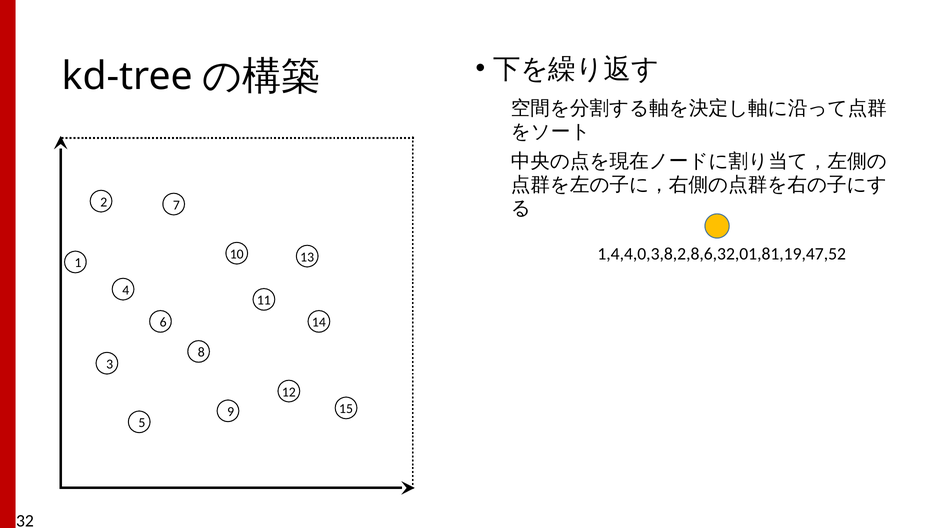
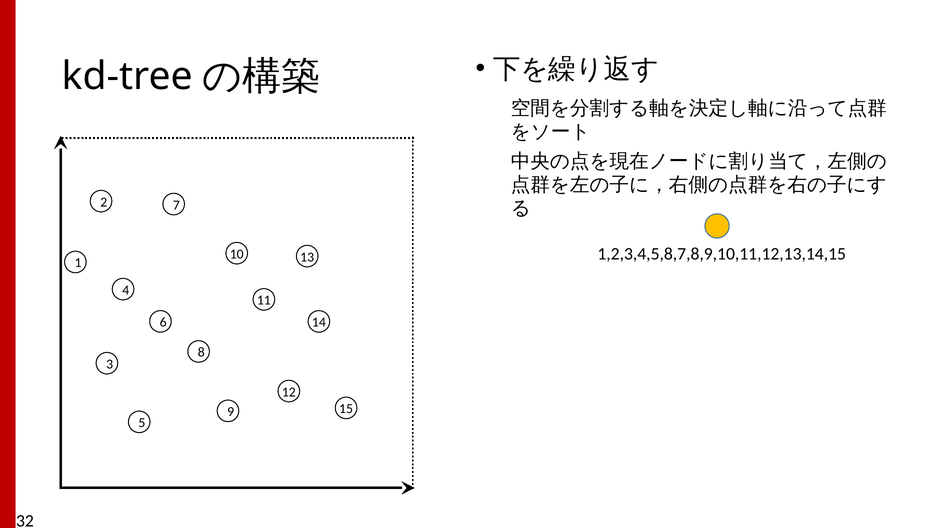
1,4,4,0,3,8,2,8,6,32,01,81,19,47,52: 1,4,4,0,3,8,2,8,6,32,01,81,19,47,52 -> 1,2,3,4,5,8,7,8,9,10,11,12,13,14,15 (722, 254)
